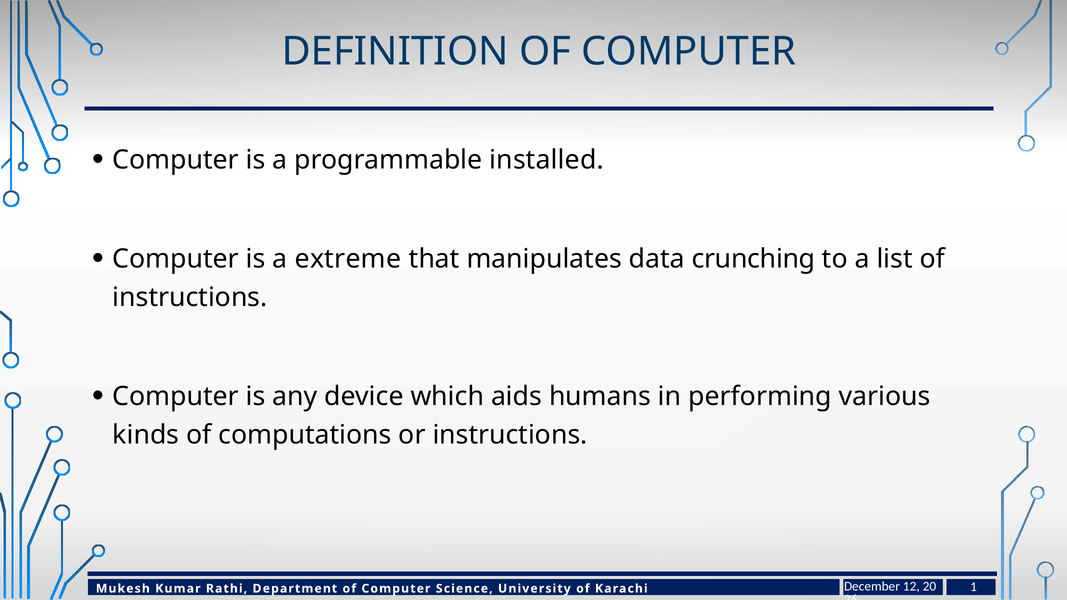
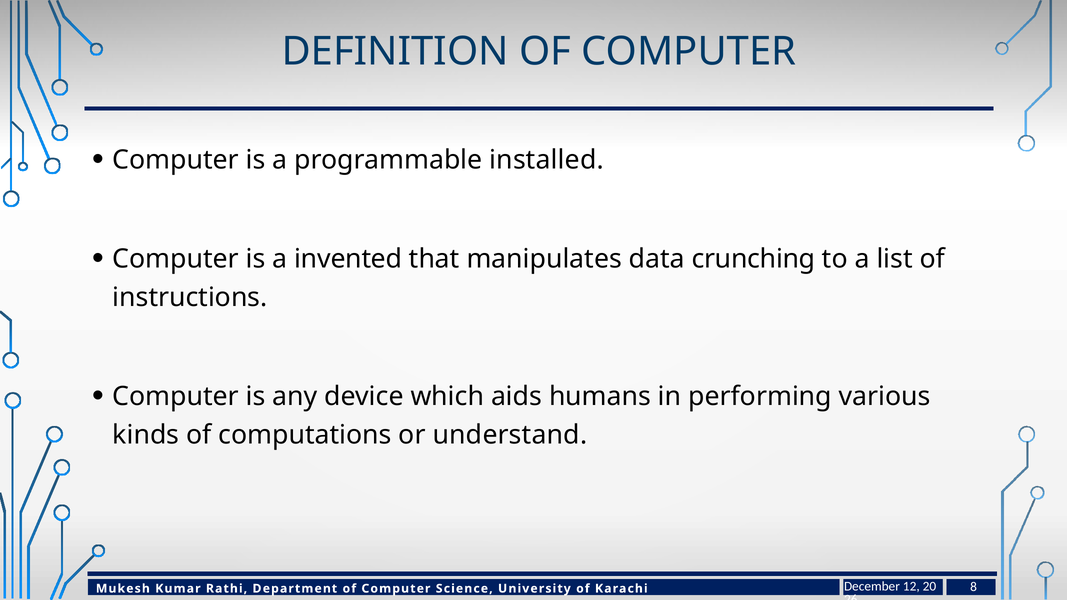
extreme: extreme -> invented (348, 259)
or instructions: instructions -> understand (510, 435)
1: 1 -> 8 (974, 587)
